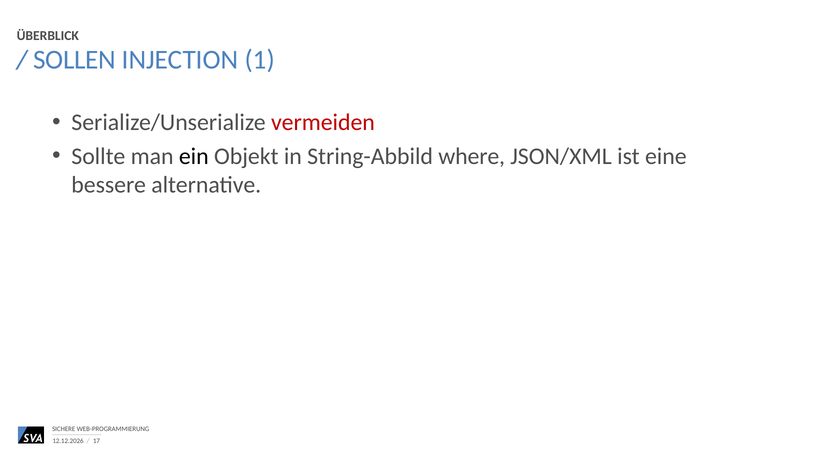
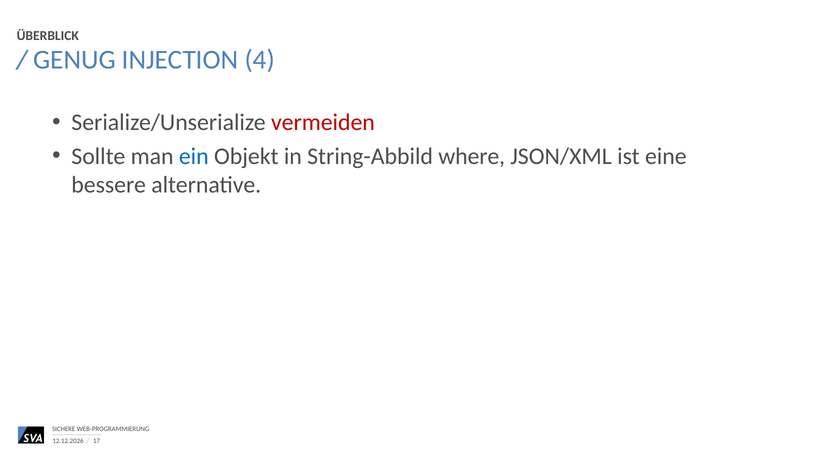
SOLLEN: SOLLEN -> GENUG (74, 60)
1: 1 -> 4 (260, 60)
ein colour: black -> blue (194, 156)
